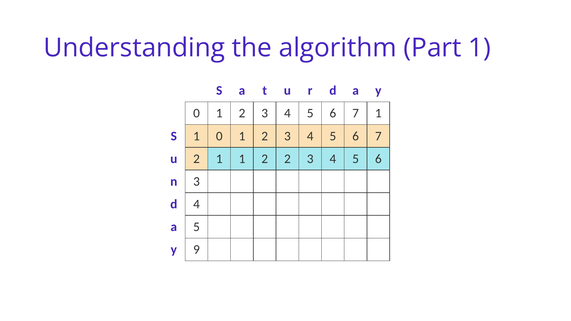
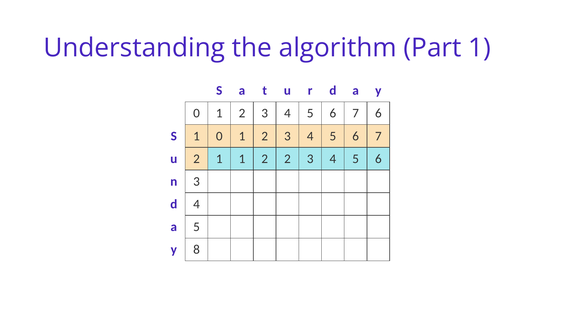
7 1: 1 -> 6 (378, 113)
9: 9 -> 8 (197, 250)
